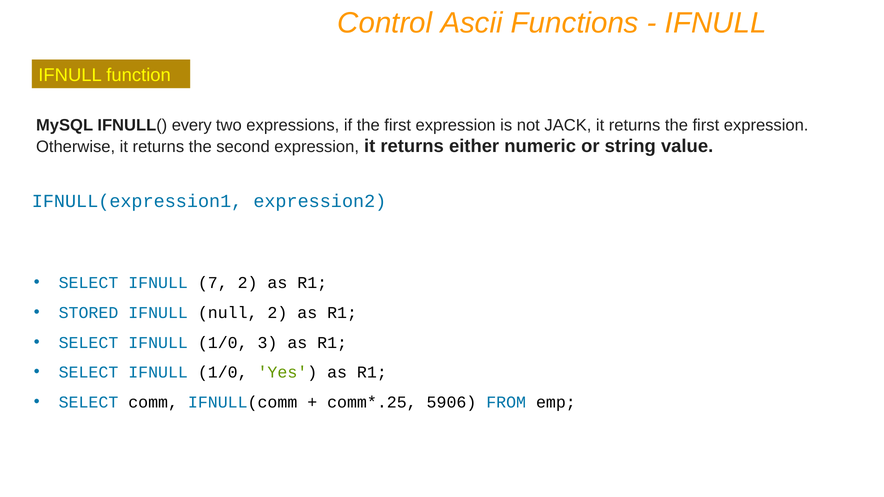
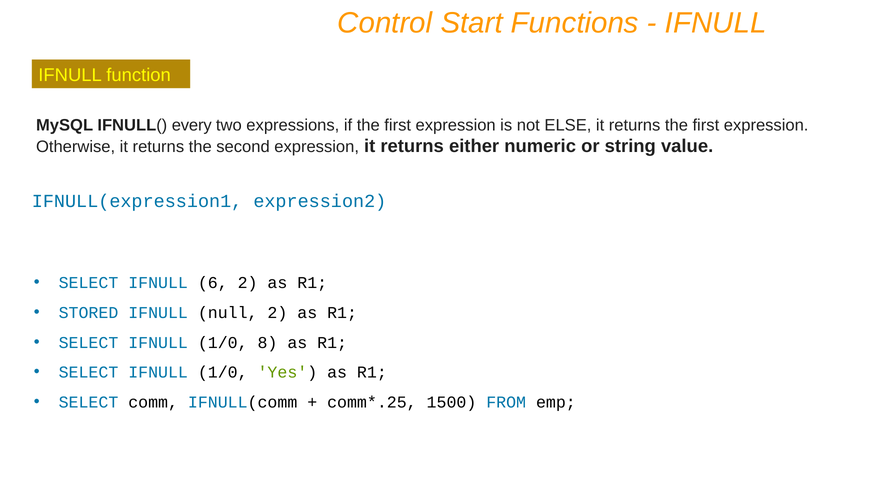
Ascii: Ascii -> Start (472, 23)
JACK: JACK -> ELSE (568, 125)
7: 7 -> 6 (213, 283)
3: 3 -> 8 (267, 343)
5906: 5906 -> 1500 (451, 402)
